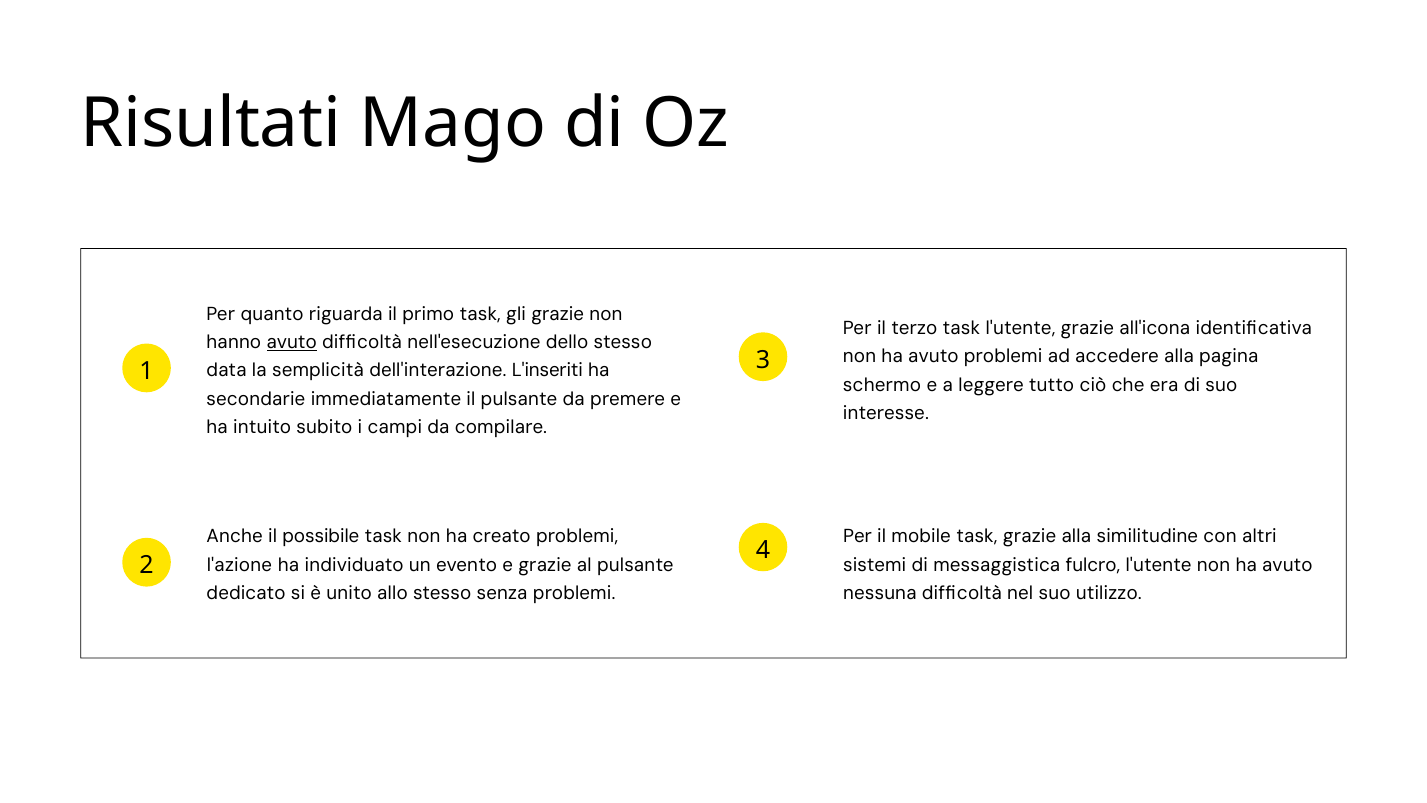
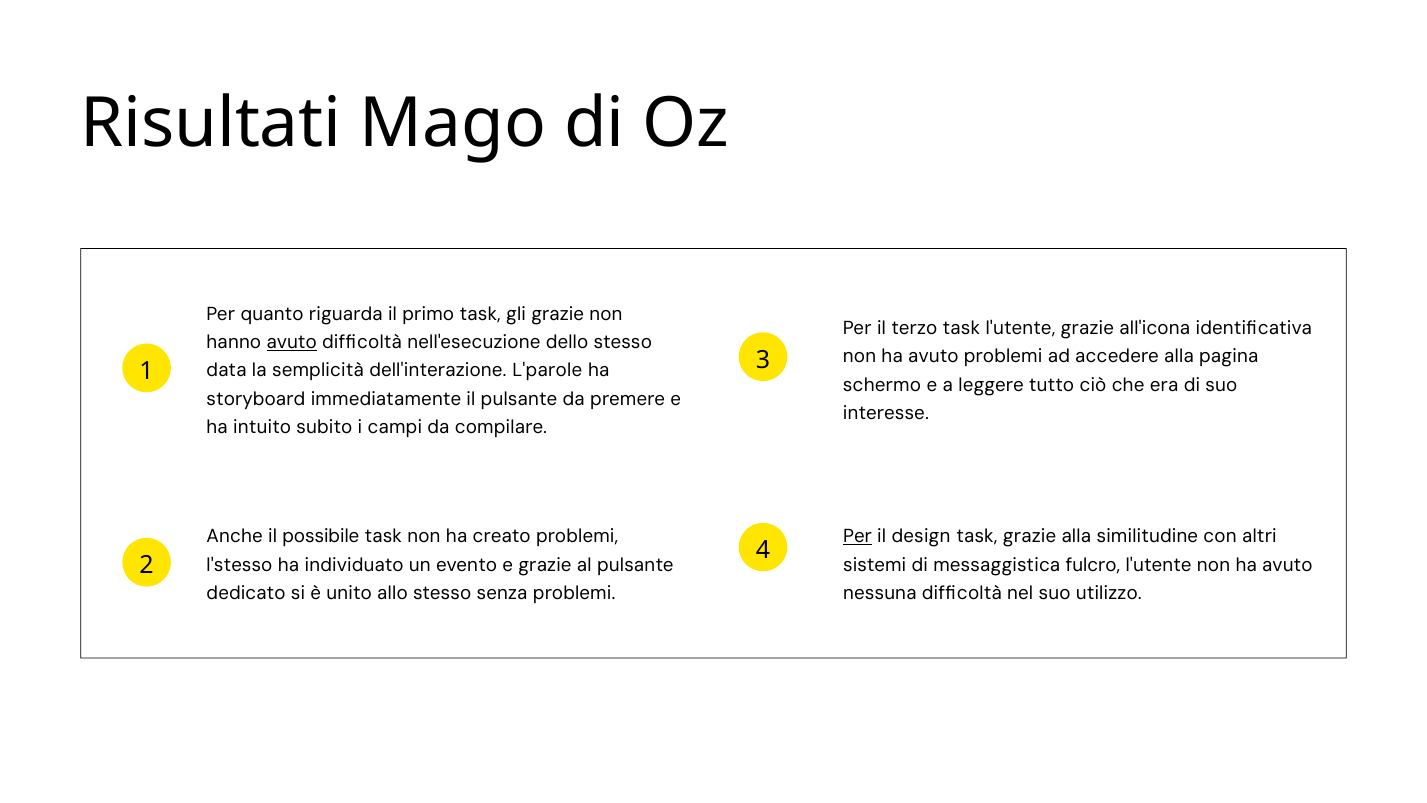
L'inseriti: L'inseriti -> L'parole (547, 371)
secondarie: secondarie -> storyboard (256, 399)
Per underline: none -> present (858, 536)
mobile: mobile -> design (921, 536)
l'azione: l'azione -> l'stesso (239, 565)
